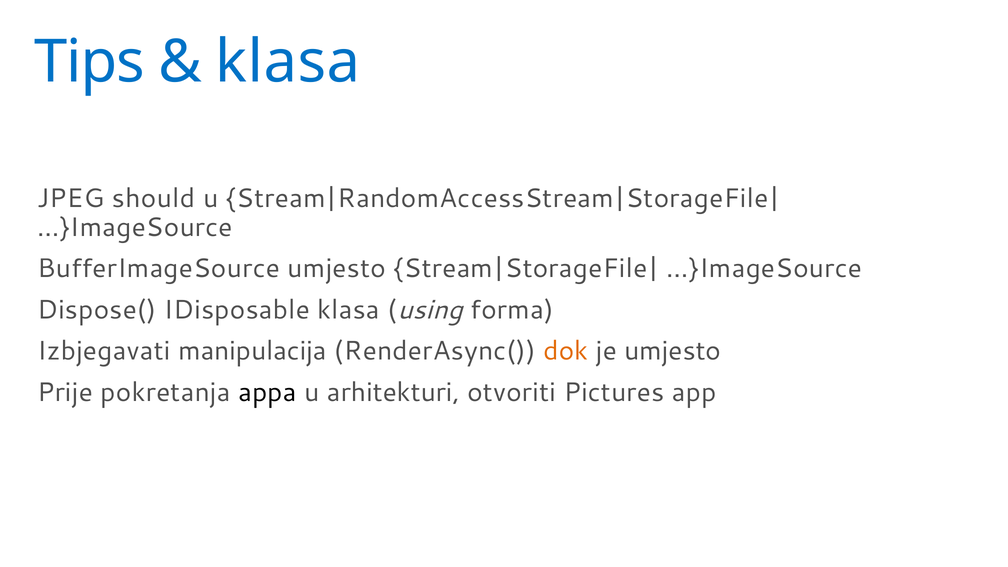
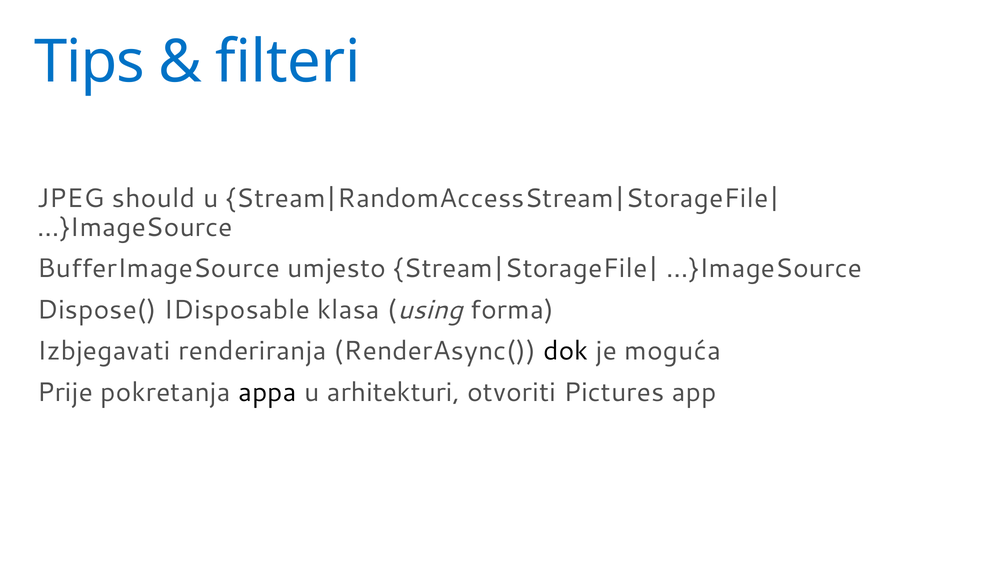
klasa: klasa -> filteri (288, 62)
manipulacija: manipulacija -> renderiranja (252, 351)
dok colour: orange -> black (566, 351)
je umjesto: umjesto -> moguća (673, 351)
